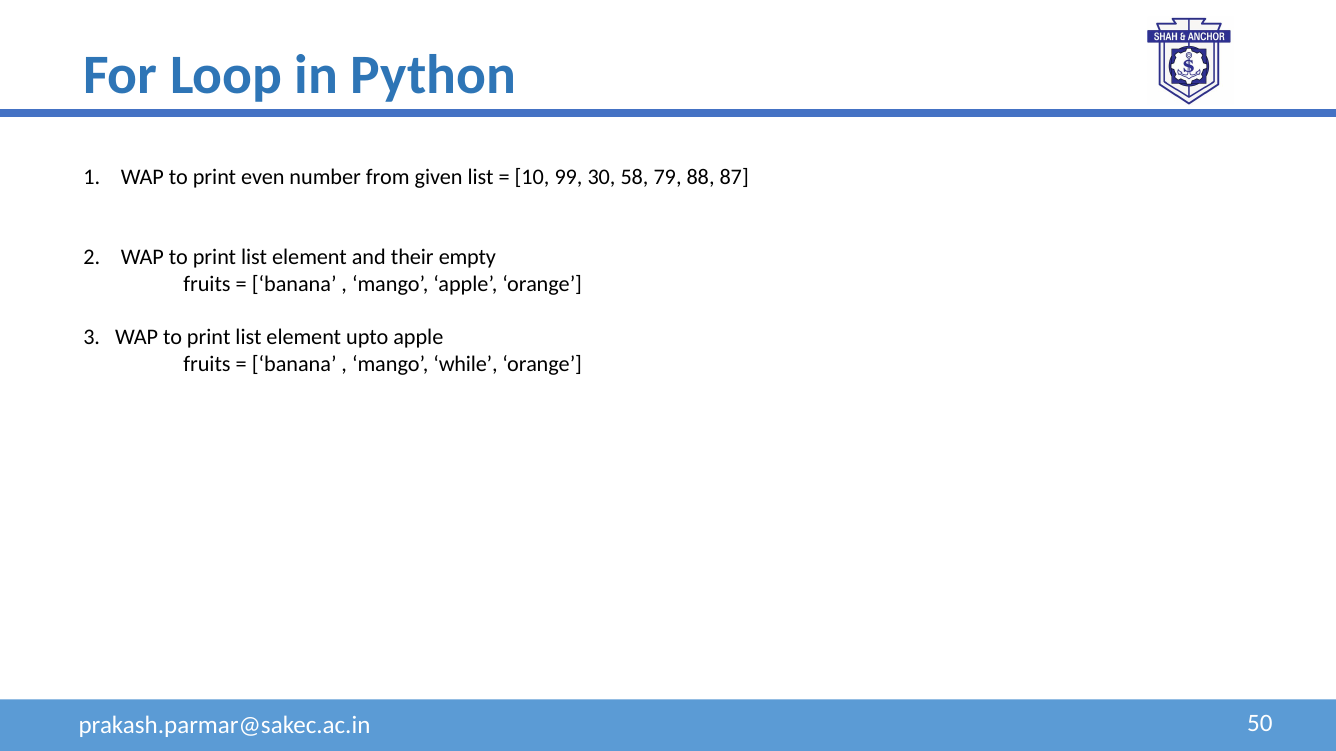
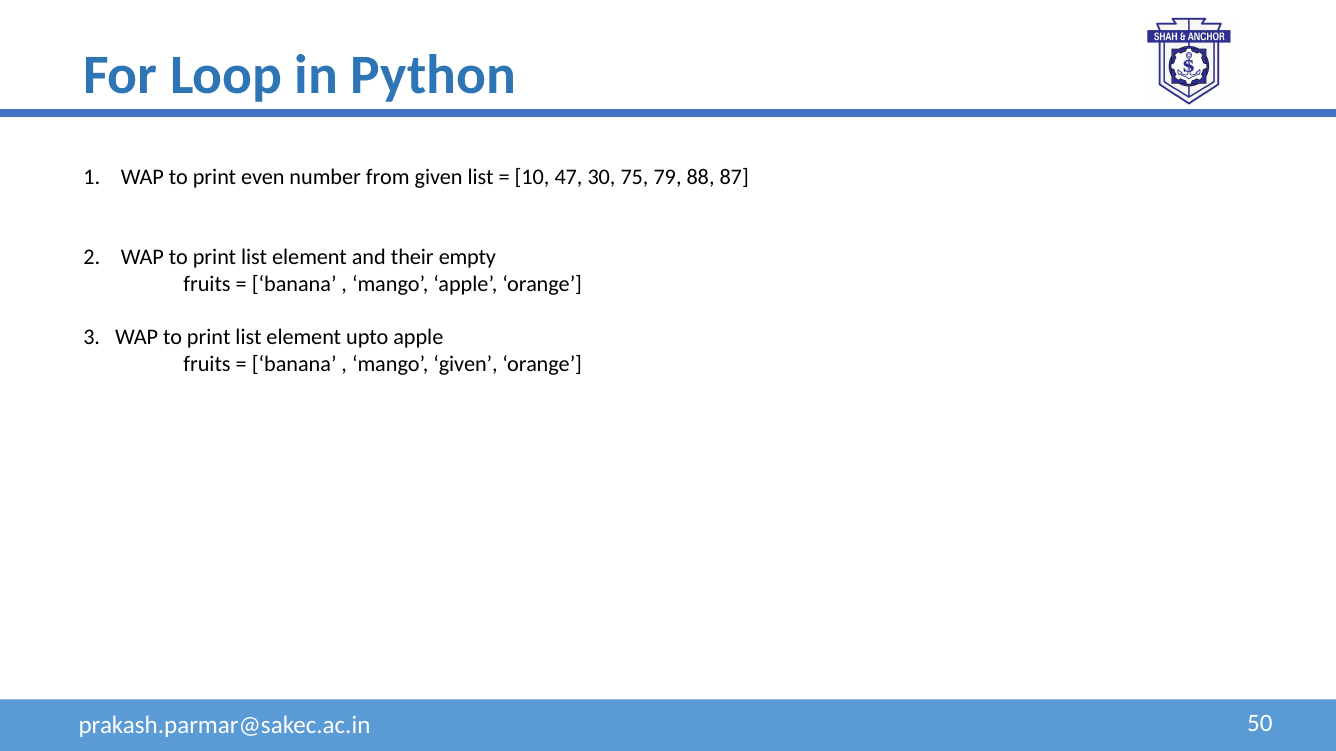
99: 99 -> 47 (568, 177)
58: 58 -> 75 (634, 177)
mango while: while -> given (465, 364)
